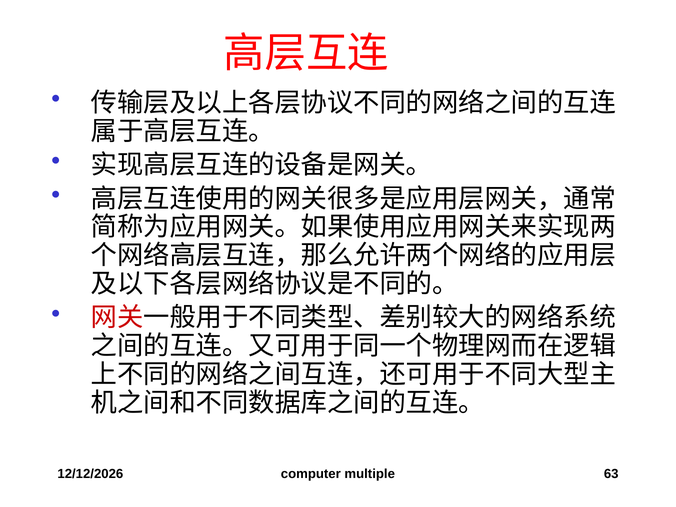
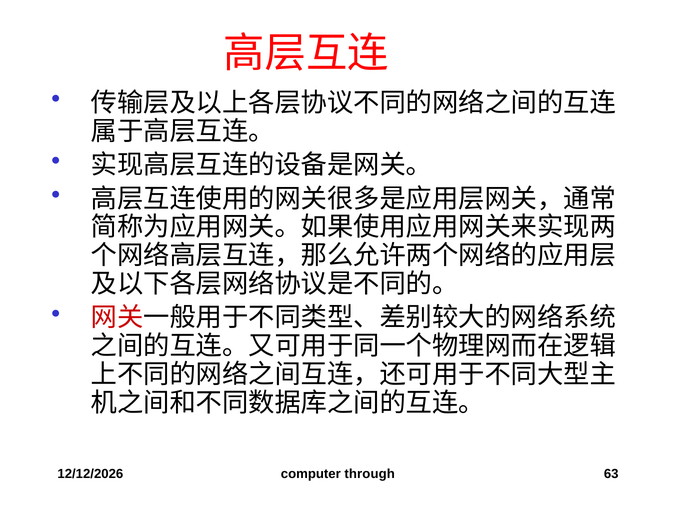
multiple: multiple -> through (370, 474)
